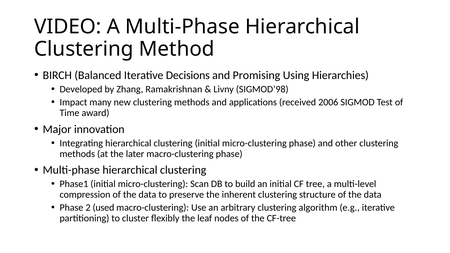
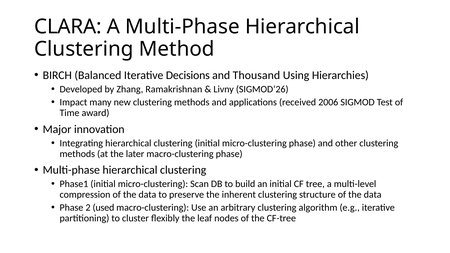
VIDEO: VIDEO -> CLARA (68, 27)
Promising: Promising -> Thousand (256, 75)
SIGMOD’98: SIGMOD’98 -> SIGMOD’26 (262, 89)
